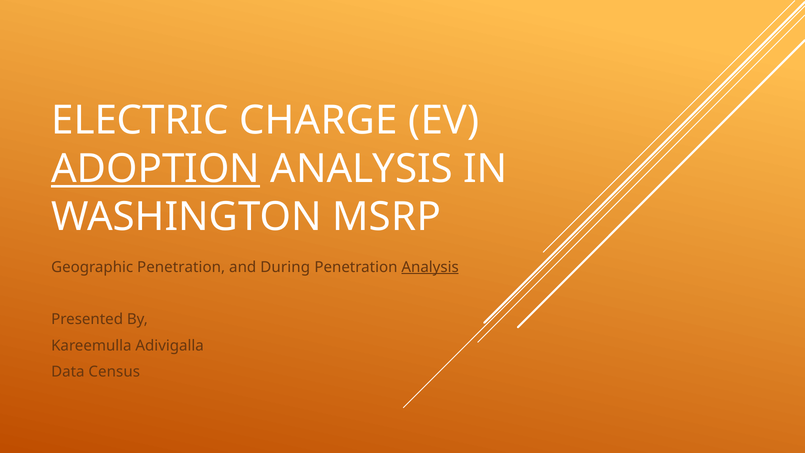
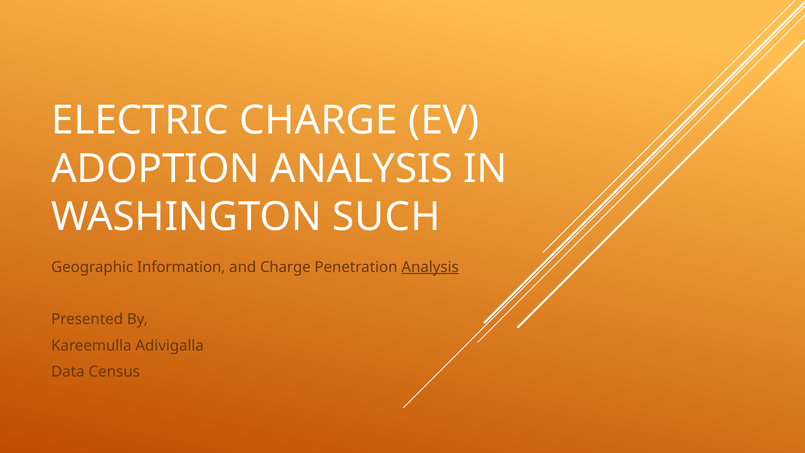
ADOPTION underline: present -> none (156, 169)
MSRP: MSRP -> SUCH (386, 217)
Geographic Penetration: Penetration -> Information (181, 267)
and During: During -> Charge (285, 267)
